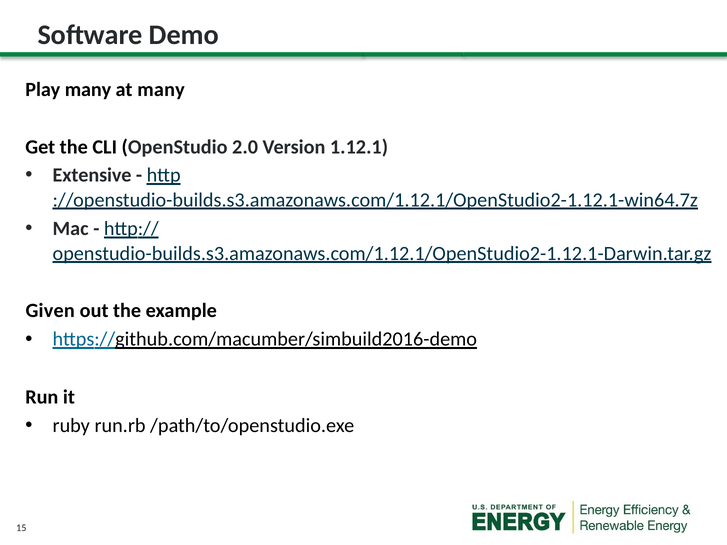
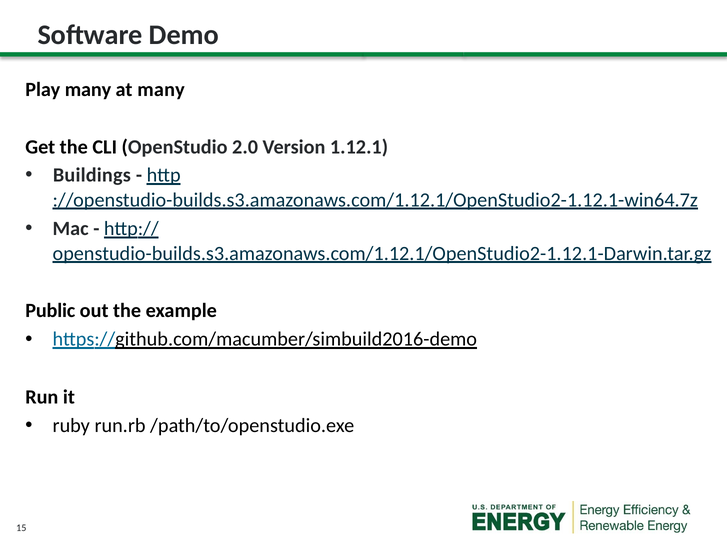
Extensive: Extensive -> Buildings (92, 175)
Given: Given -> Public (50, 311)
